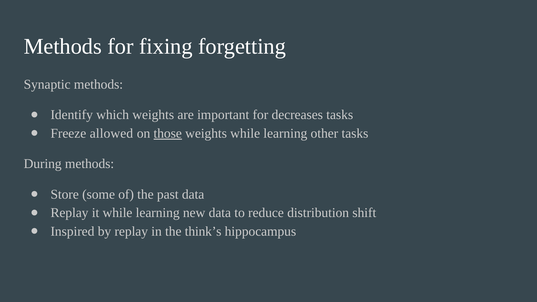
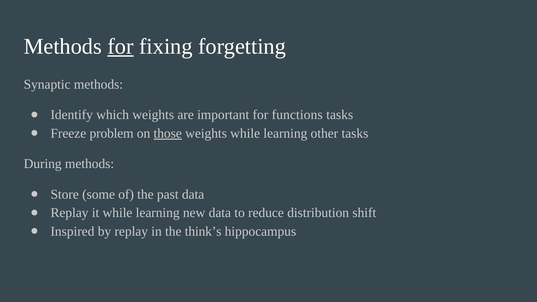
for underline: none -> present (121, 46)
decreases: decreases -> functions (297, 115)
allowed: allowed -> problem (112, 133)
